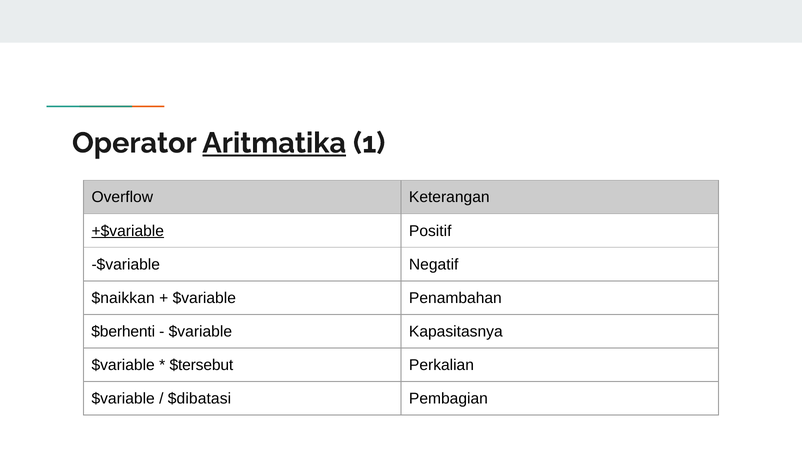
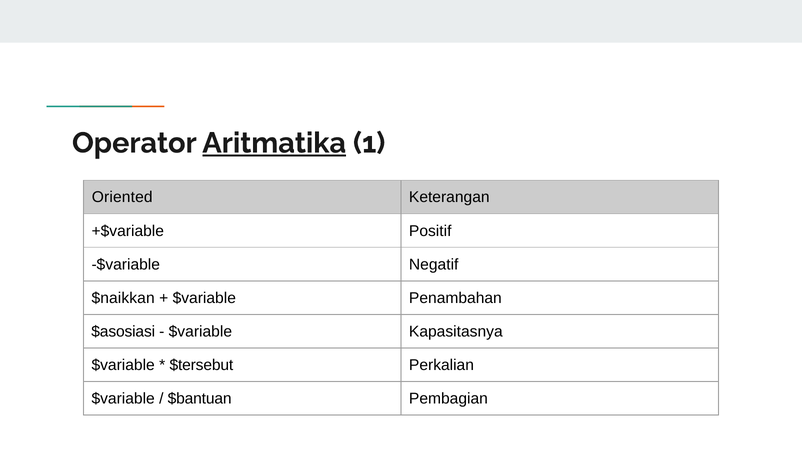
Overflow: Overflow -> Oriented (122, 197)
+$variable underline: present -> none (128, 231)
$berhenti: $berhenti -> $asosiasi (123, 332)
$dibatasi: $dibatasi -> $bantuan (200, 399)
